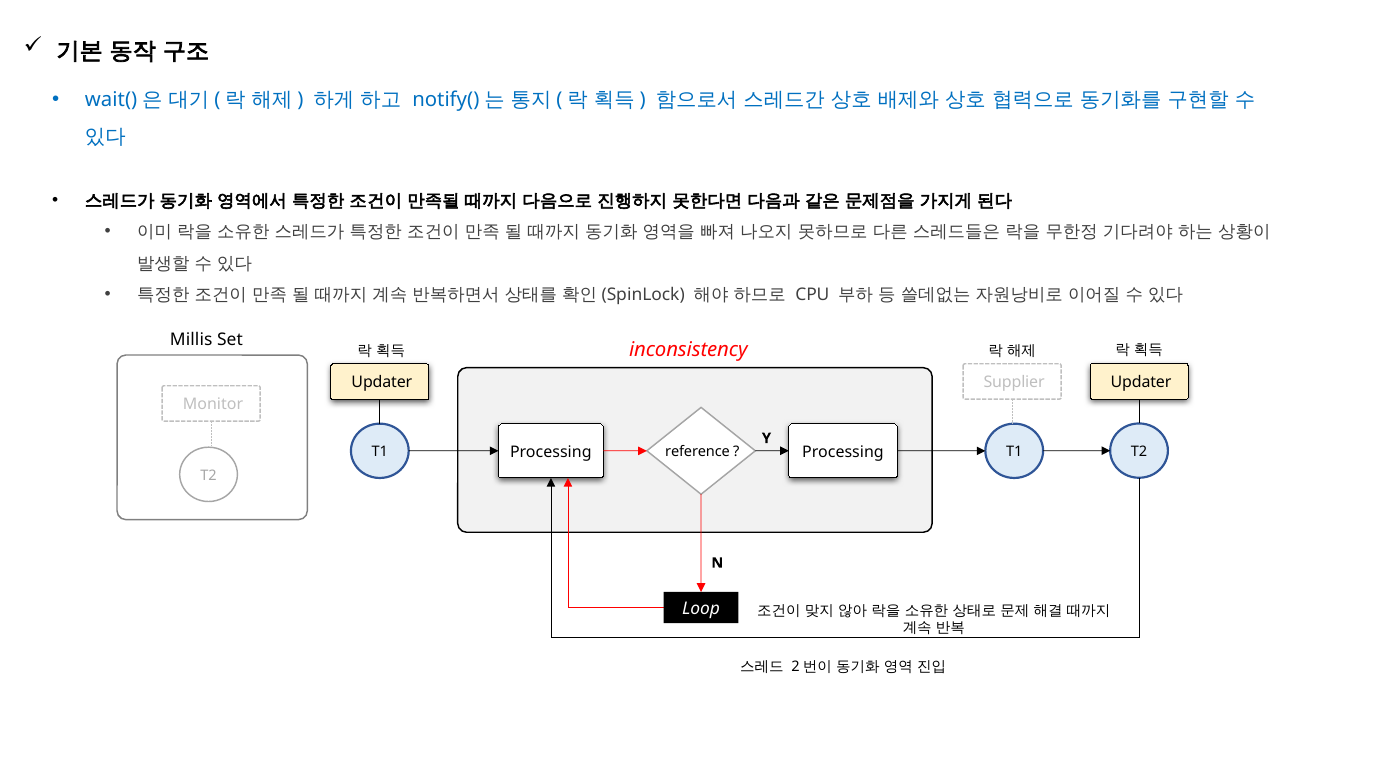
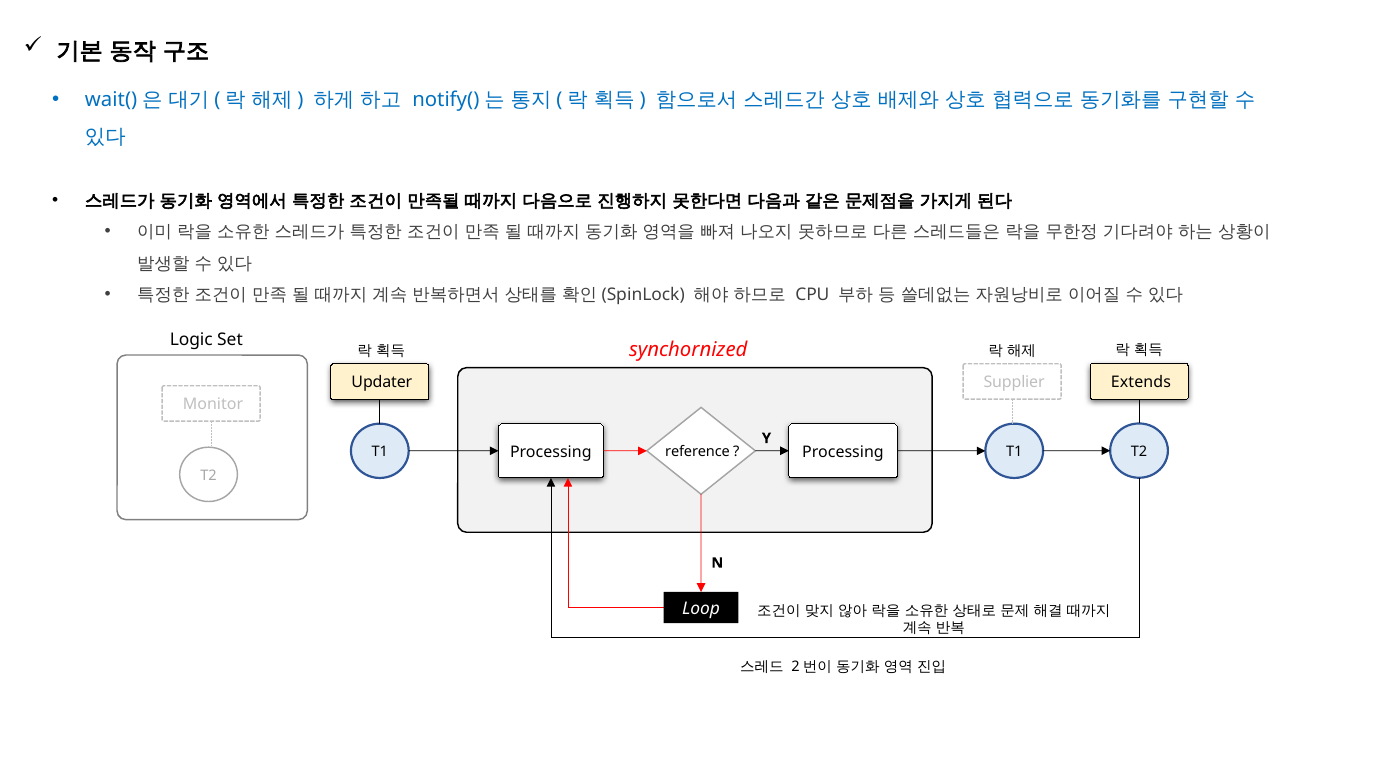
Millis: Millis -> Logic (191, 340)
inconsistency: inconsistency -> synchornized (688, 350)
Updater: Updater -> Extends (1141, 383)
